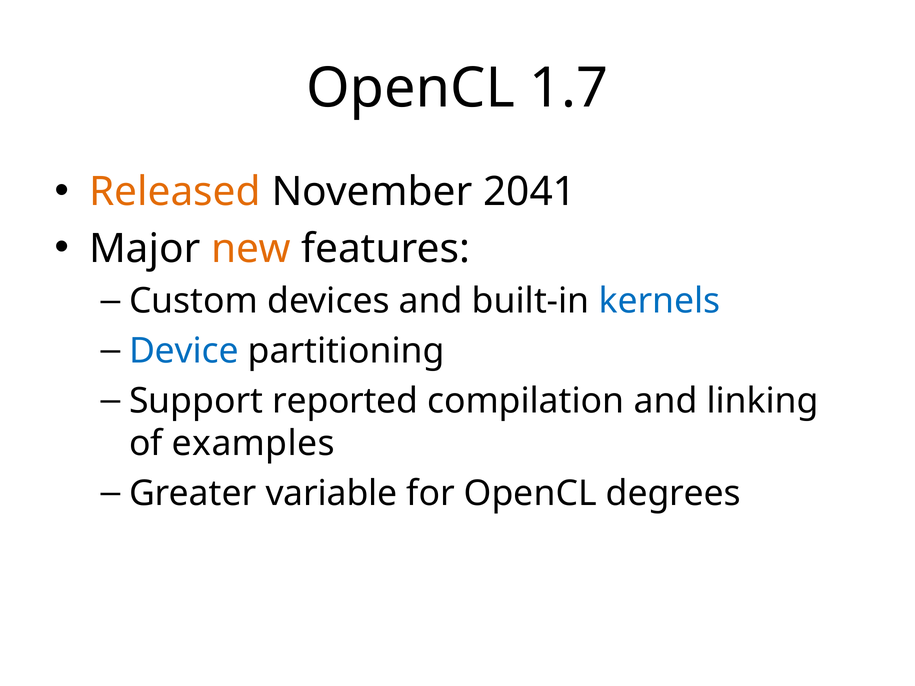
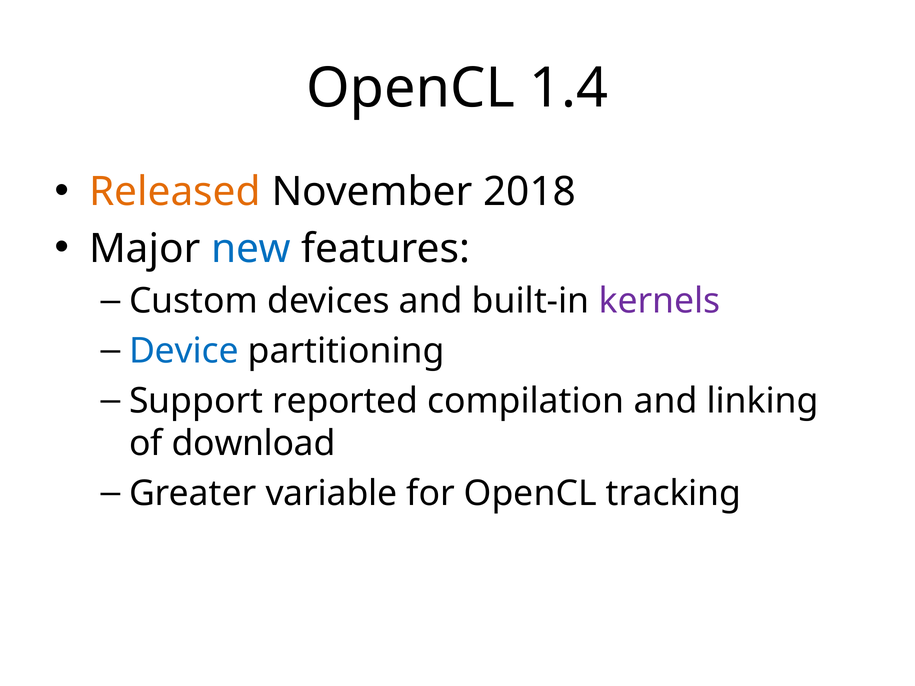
1.7: 1.7 -> 1.4 (569, 89)
2041: 2041 -> 2018 (530, 192)
new colour: orange -> blue (251, 249)
kernels colour: blue -> purple (660, 301)
examples: examples -> download (254, 444)
degrees: degrees -> tracking (673, 494)
